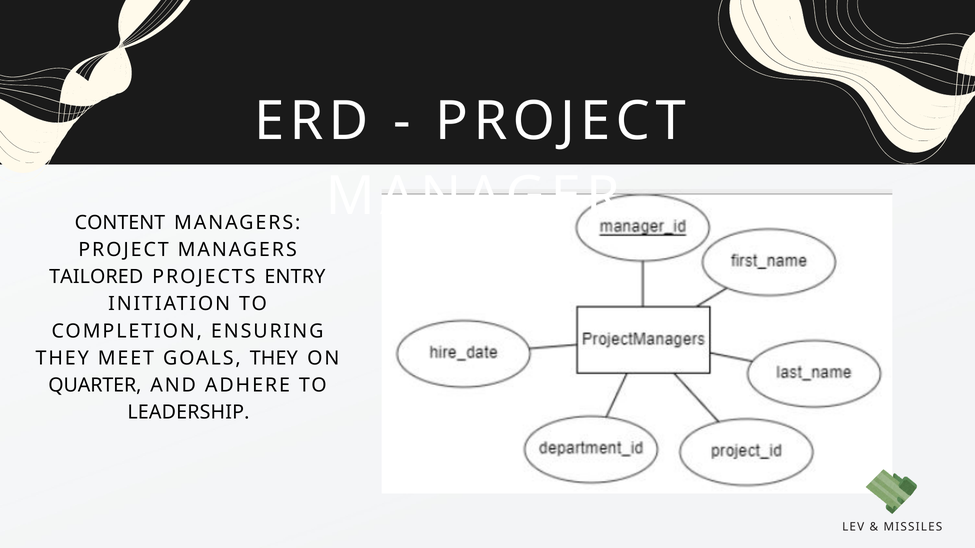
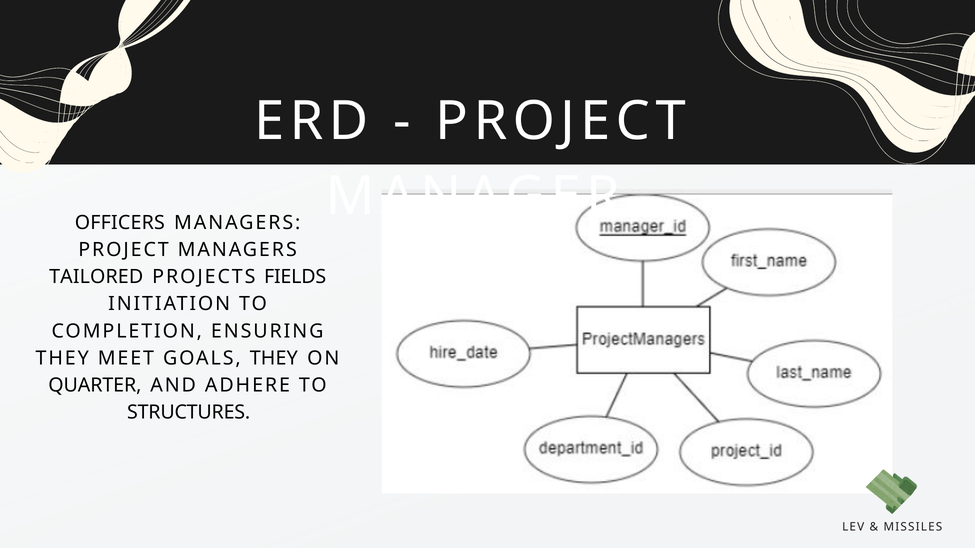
CONTENT: CONTENT -> OFFICERS (120, 223)
ENTRY: ENTRY -> FIELDS (295, 277)
LEADERSHIP: LEADERSHIP -> STRUCTURES (189, 413)
